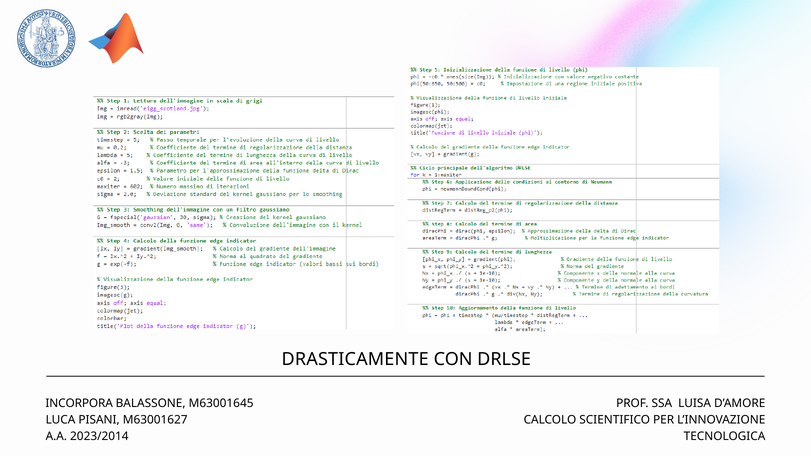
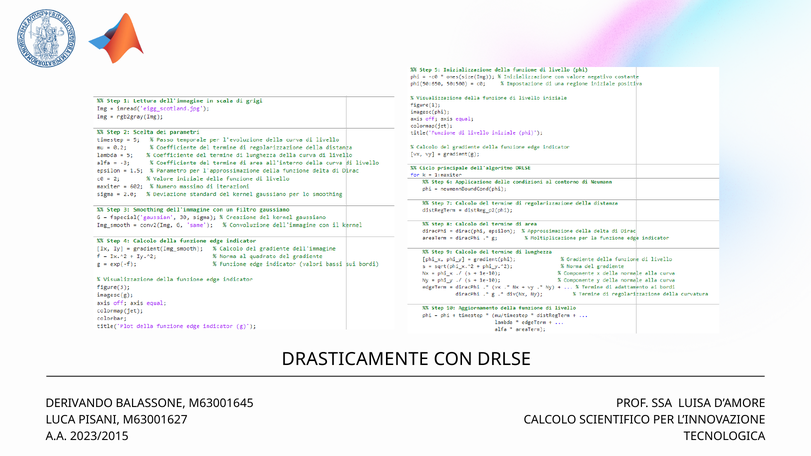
INCORPORA: INCORPORA -> DERIVANDO (79, 404)
2023/2014: 2023/2014 -> 2023/2015 (99, 437)
